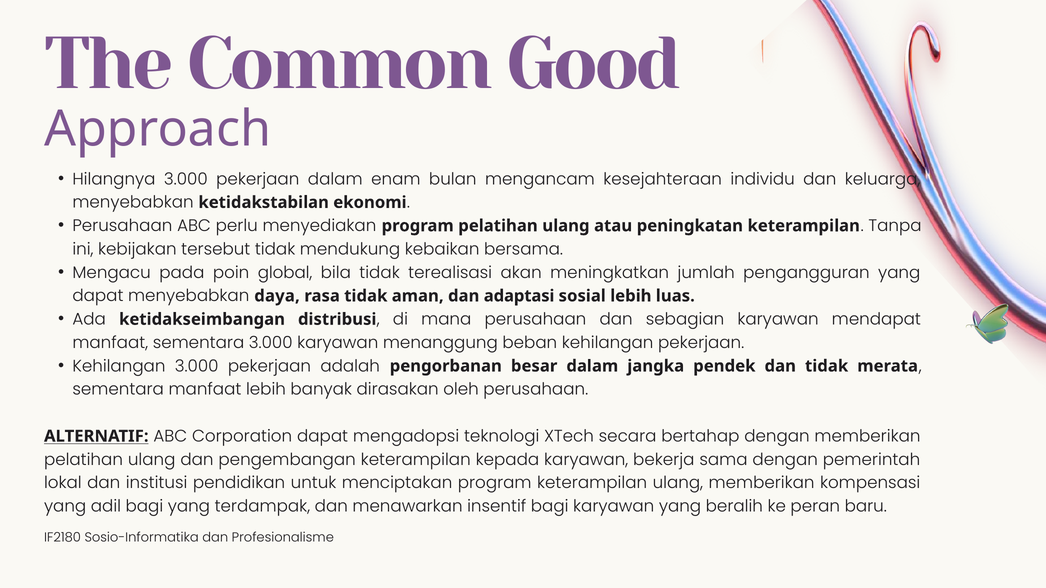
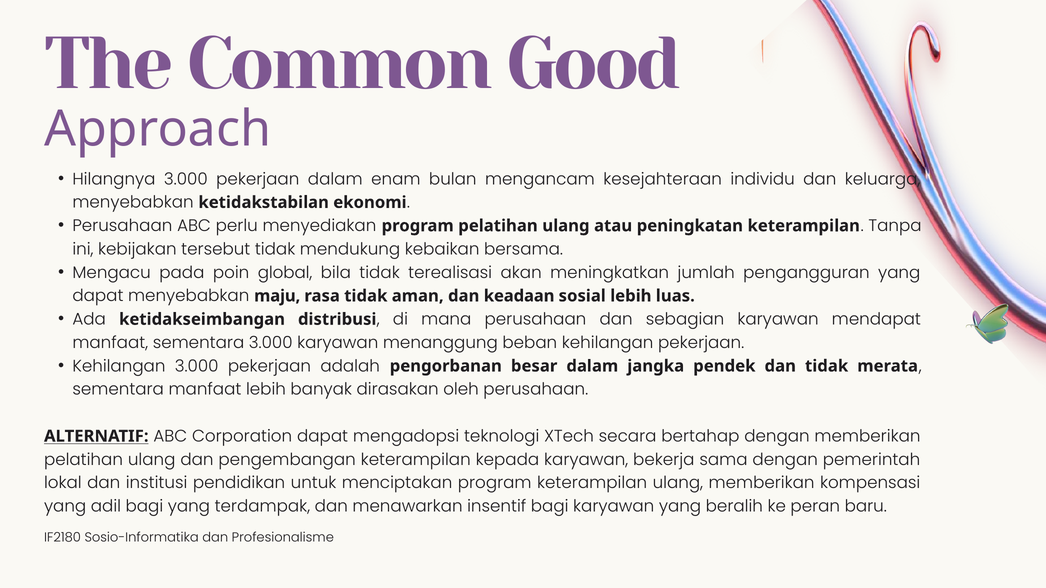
daya: daya -> maju (277, 296)
adaptasi: adaptasi -> keadaan (519, 296)
